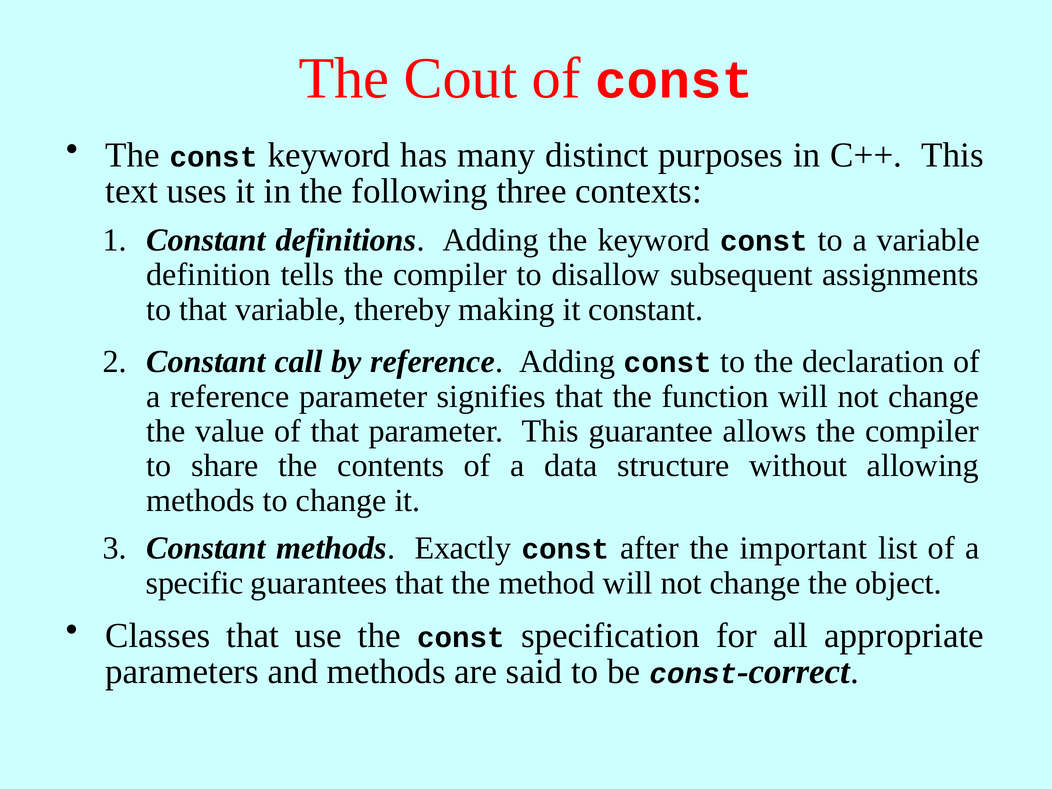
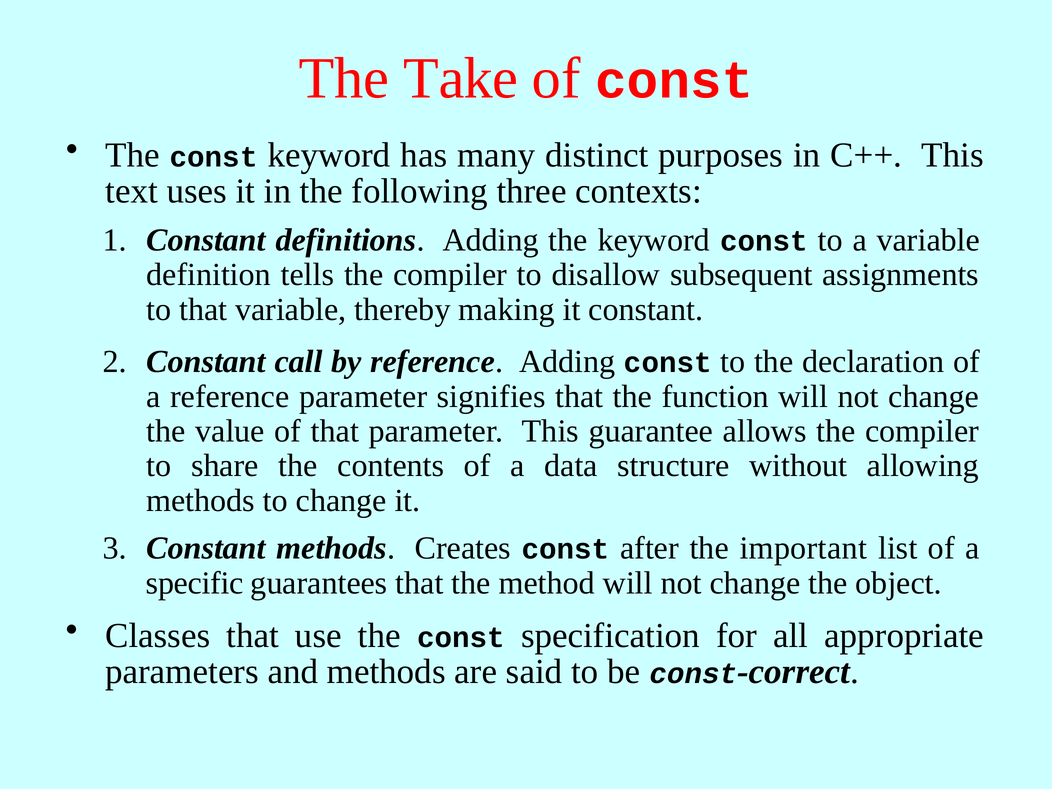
Cout: Cout -> Take (461, 79)
Exactly: Exactly -> Creates (463, 548)
